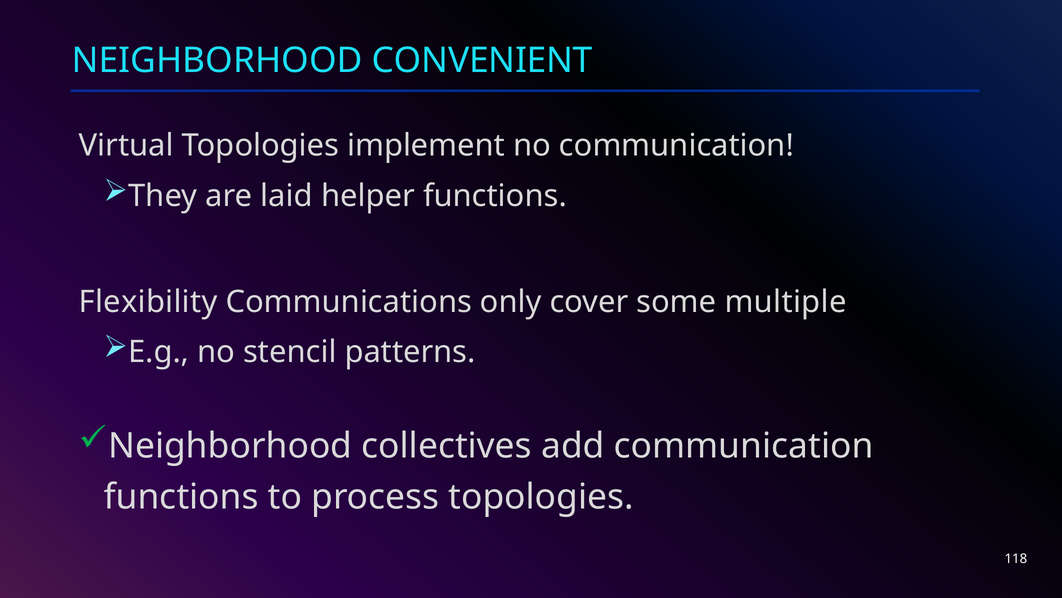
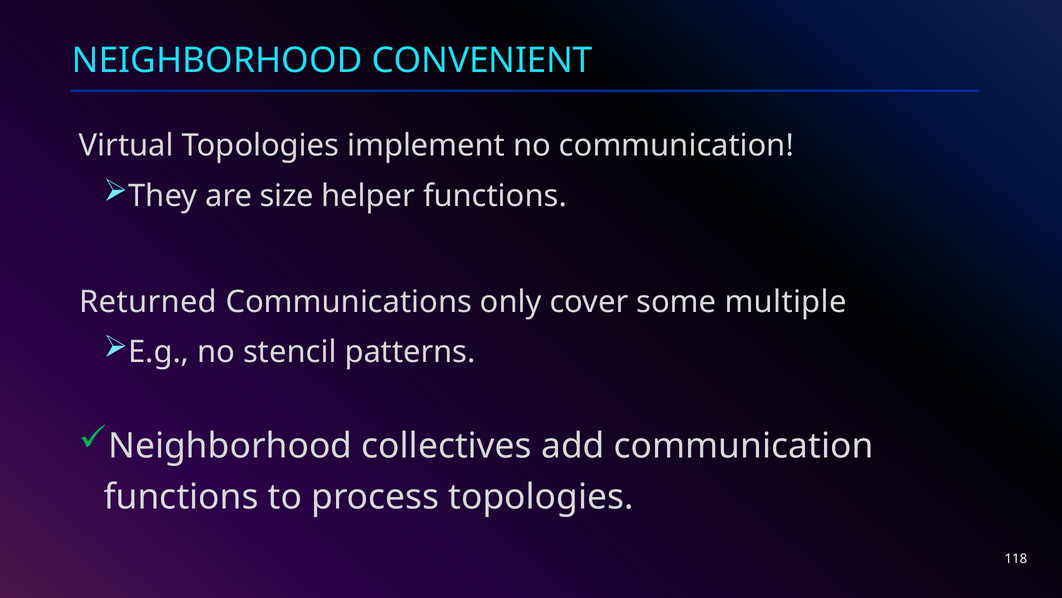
laid: laid -> size (287, 196)
Flexibility: Flexibility -> Returned (148, 302)
